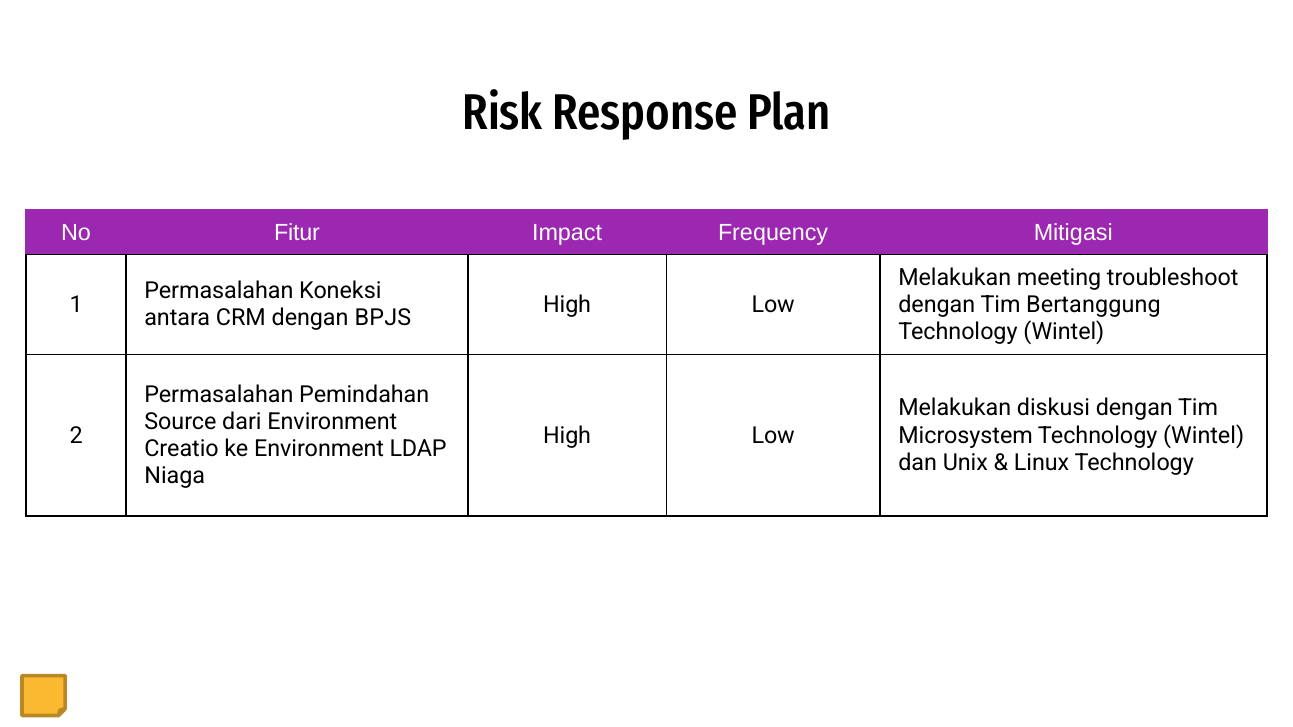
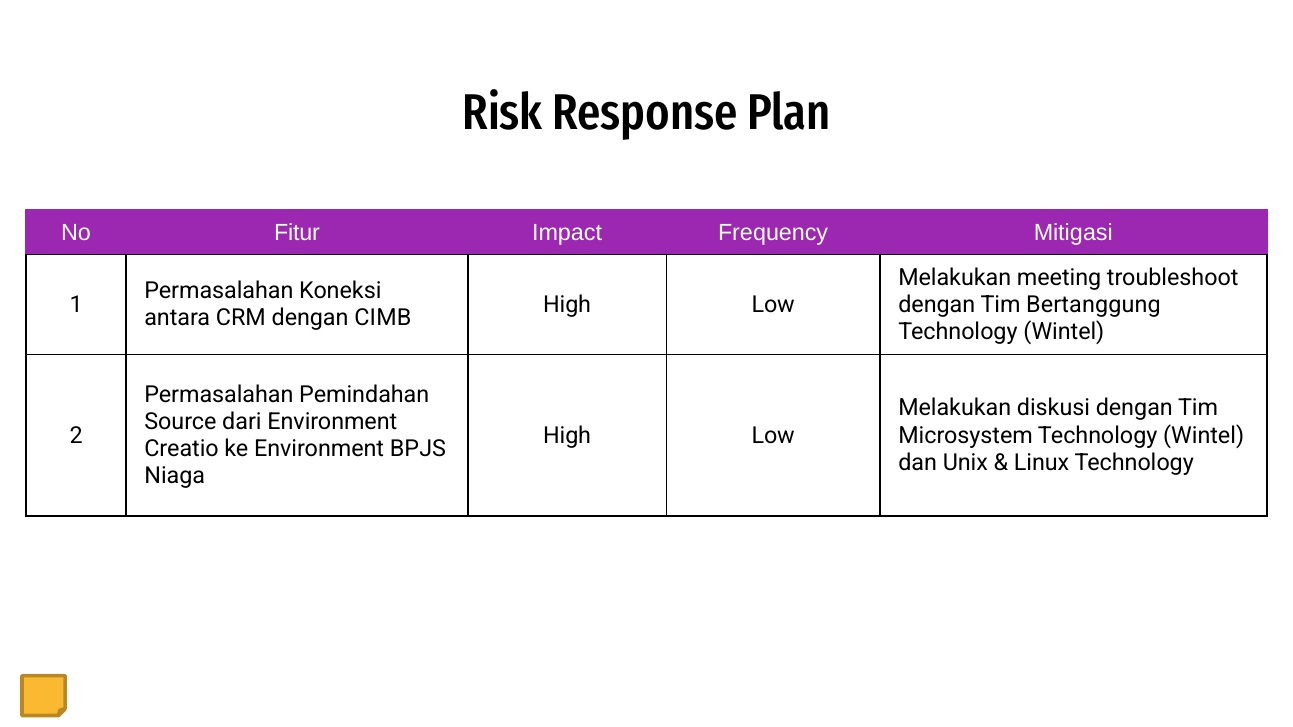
BPJS: BPJS -> CIMB (383, 318)
LDAP: LDAP -> BPJS (418, 449)
